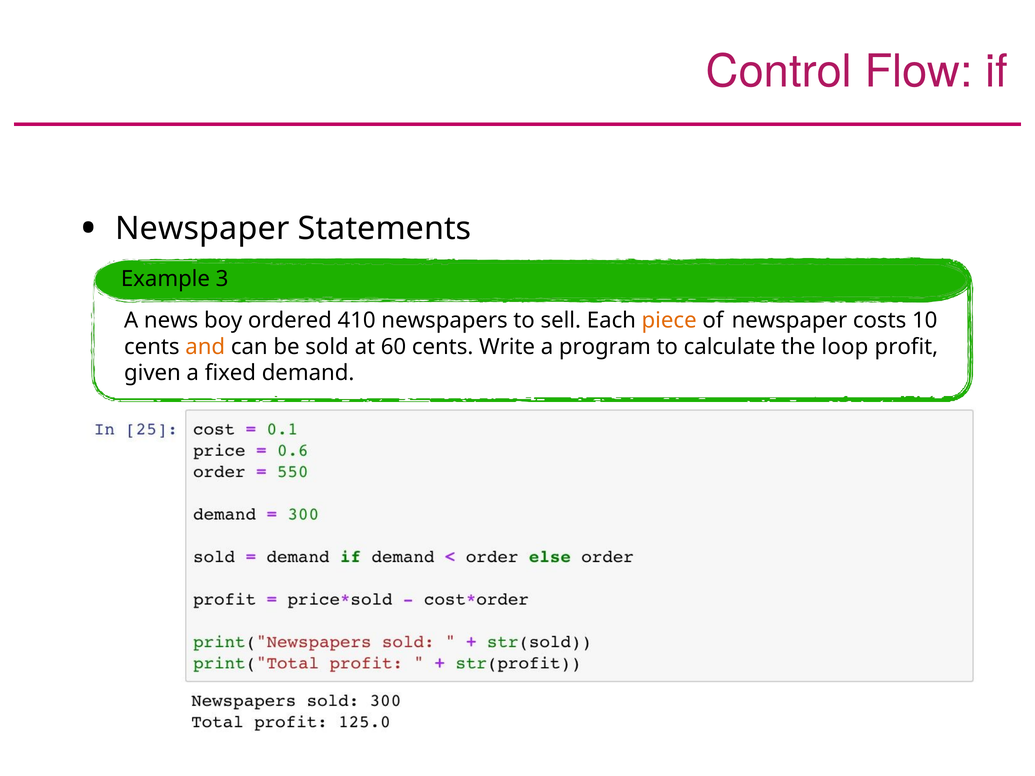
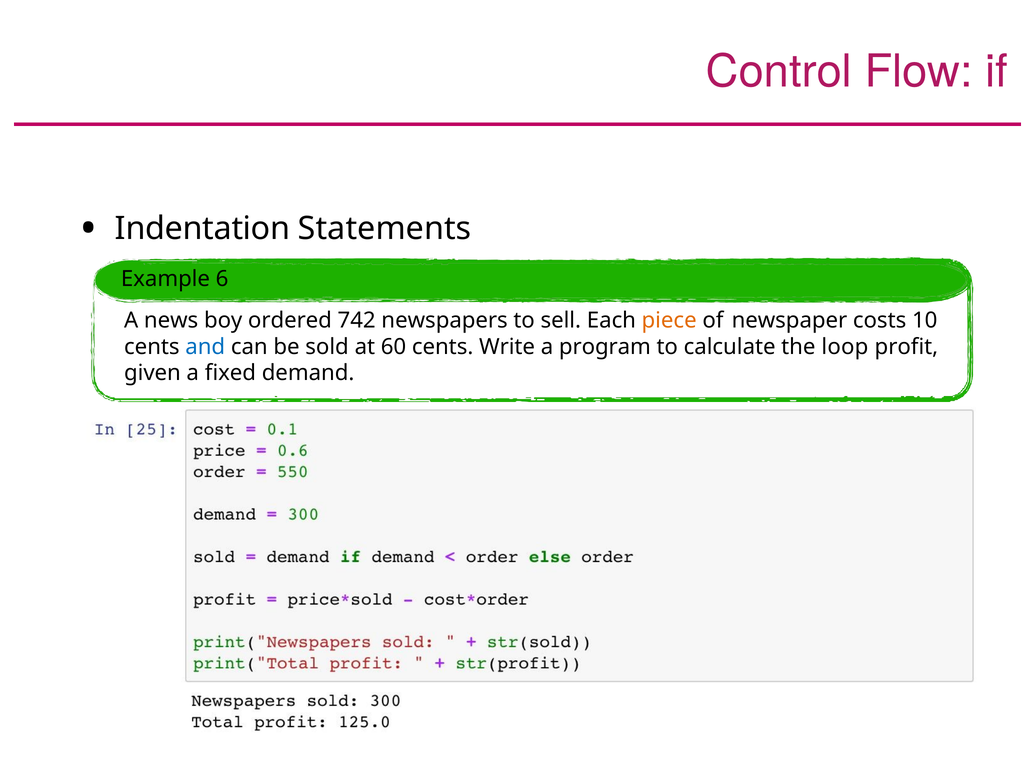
Newspaper: Newspaper -> Indentation (203, 228)
3: 3 -> 6 (222, 279)
410: 410 -> 742 (357, 321)
and colour: orange -> blue (205, 347)
